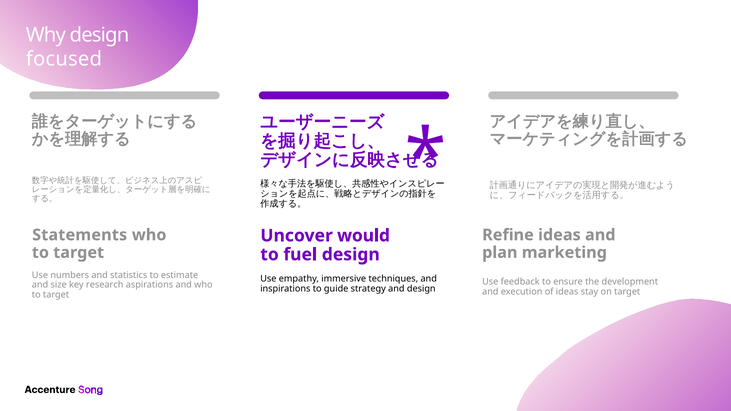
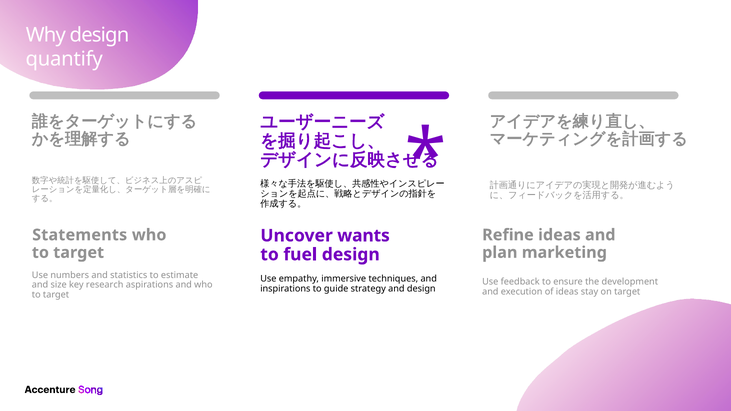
focused: focused -> quantify (64, 59)
would: would -> wants (364, 236)
